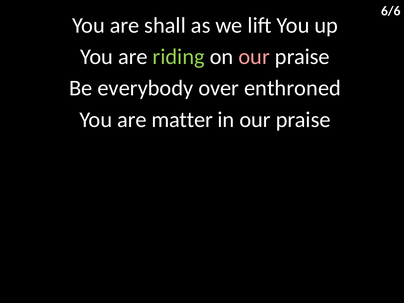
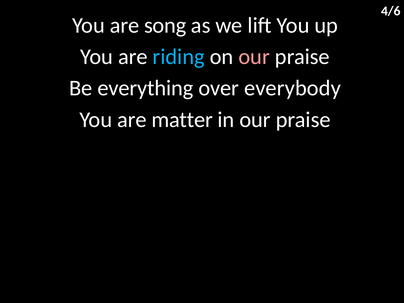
6/6: 6/6 -> 4/6 (391, 11)
shall: shall -> song (165, 25)
riding colour: light green -> light blue (179, 57)
everybody: everybody -> everything (145, 88)
enthroned: enthroned -> everybody (292, 88)
